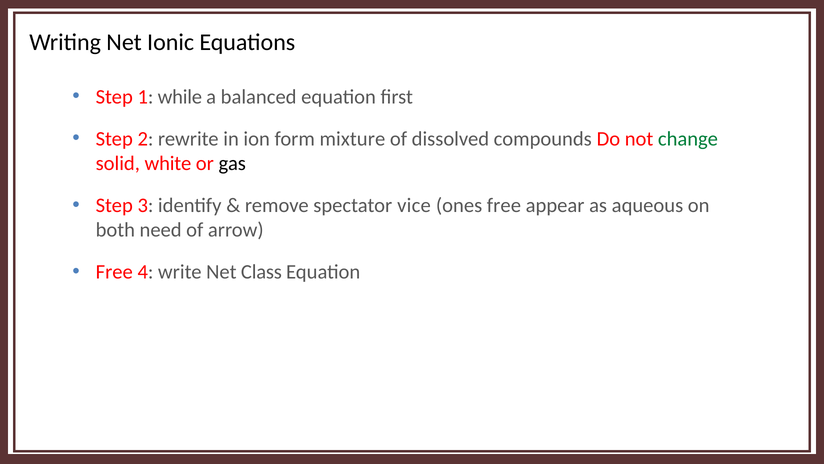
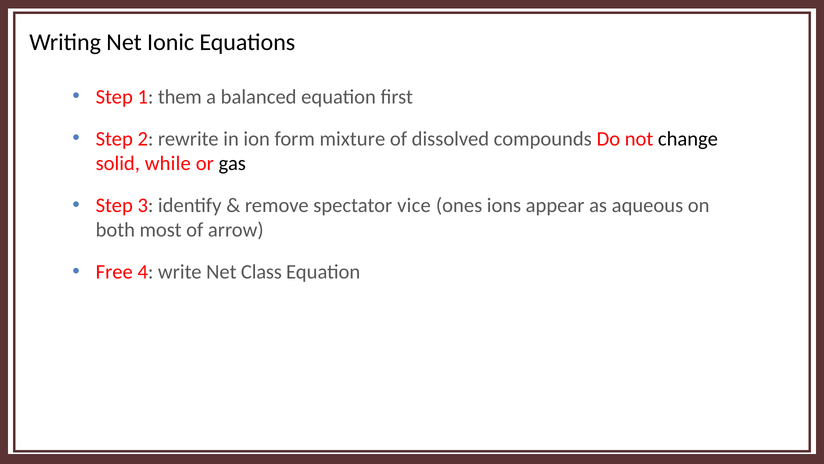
while: while -> them (180, 97)
change colour: green -> black (688, 139)
white: white -> while (168, 163)
ones free: free -> ions (504, 205)
need: need -> most (161, 230)
